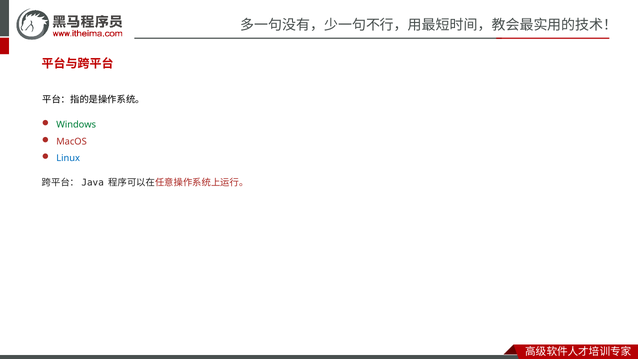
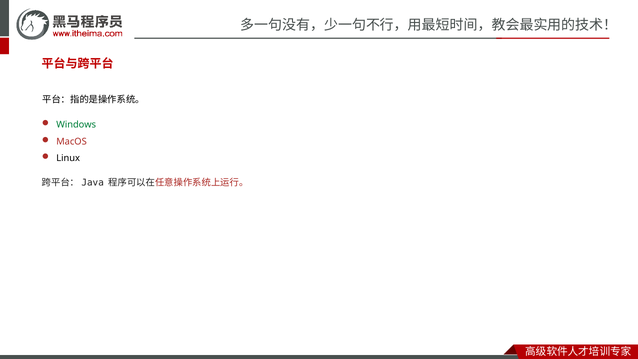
Linux colour: blue -> black (68, 158)
